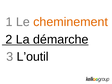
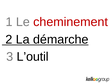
cheminement colour: orange -> red (71, 22)
